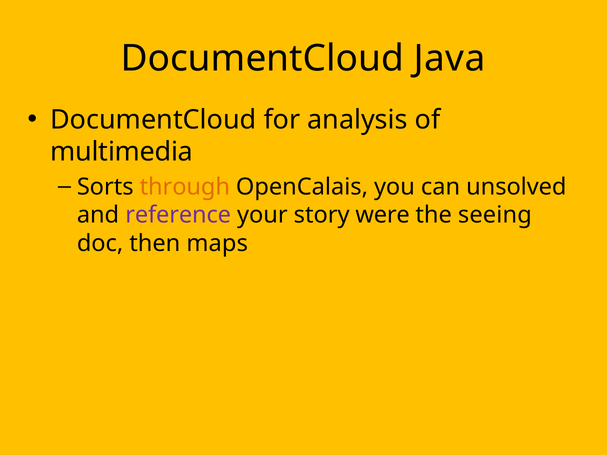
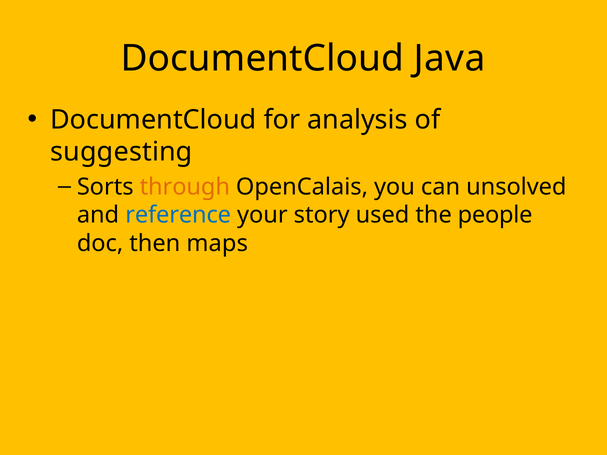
multimedia: multimedia -> suggesting (121, 152)
reference colour: purple -> blue (178, 215)
were: were -> used (382, 215)
seeing: seeing -> people (495, 215)
